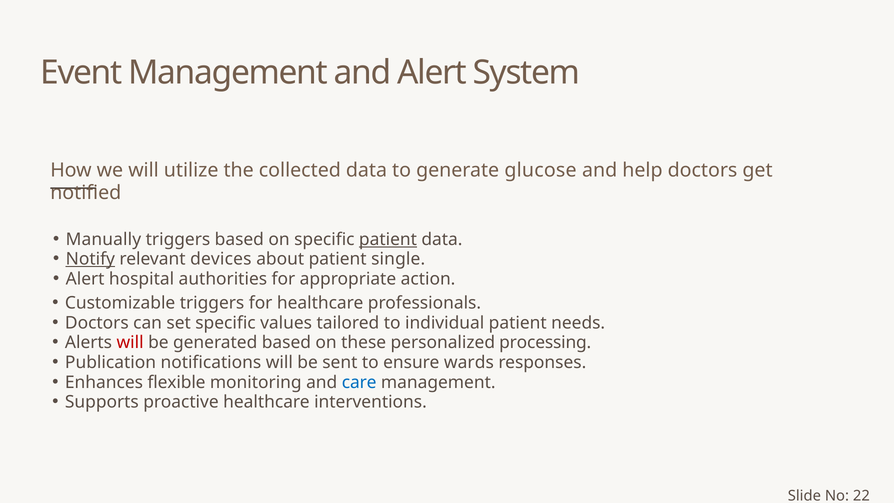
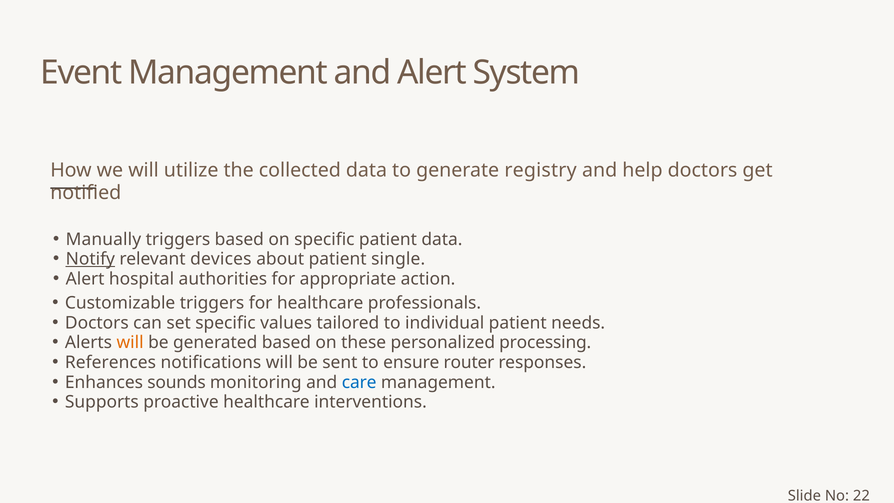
glucose: glucose -> registry (541, 170)
patient underline: present -> none (388, 239)
will colour: red -> orange (130, 343)
Publication: Publication -> References (110, 362)
wards: wards -> router (469, 362)
flexible: flexible -> sounds (177, 382)
